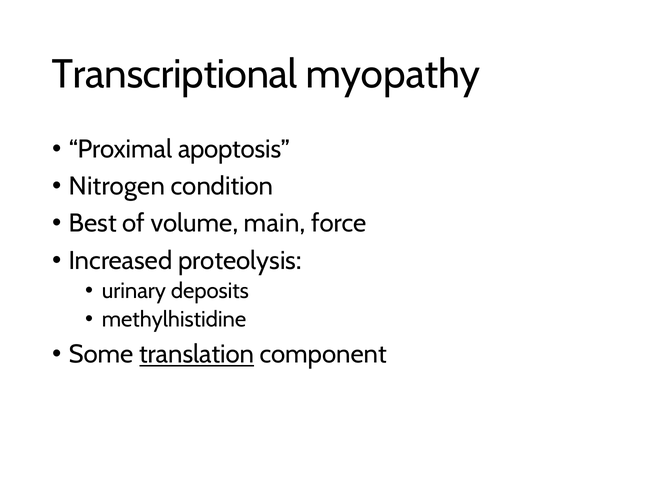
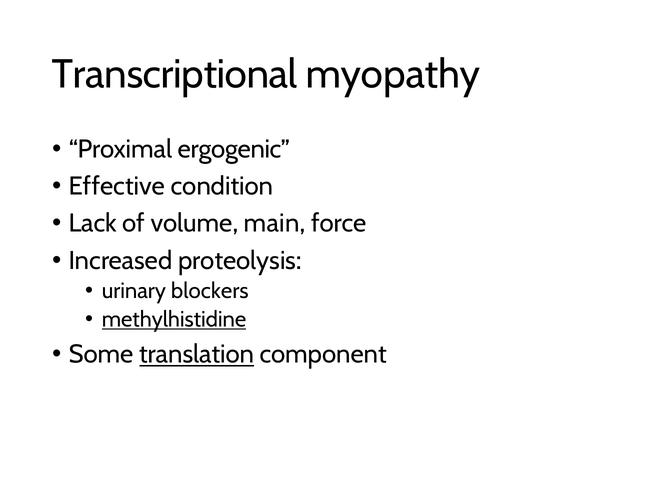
apoptosis: apoptosis -> ergogenic (234, 149)
Nitrogen: Nitrogen -> Effective (117, 186)
Best: Best -> Lack (93, 223)
deposits: deposits -> blockers (210, 291)
methylhistidine underline: none -> present (174, 319)
